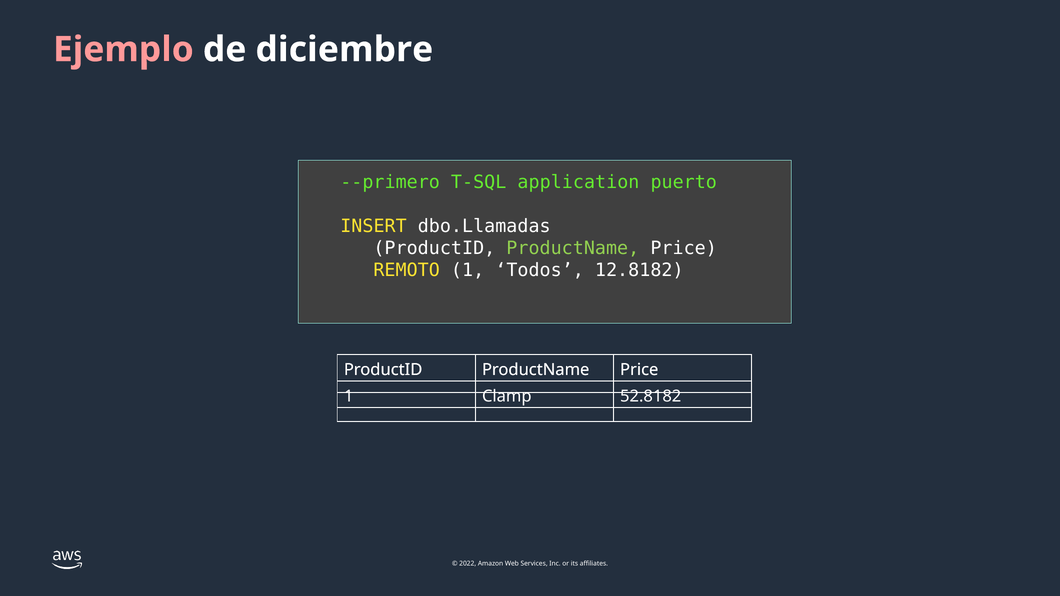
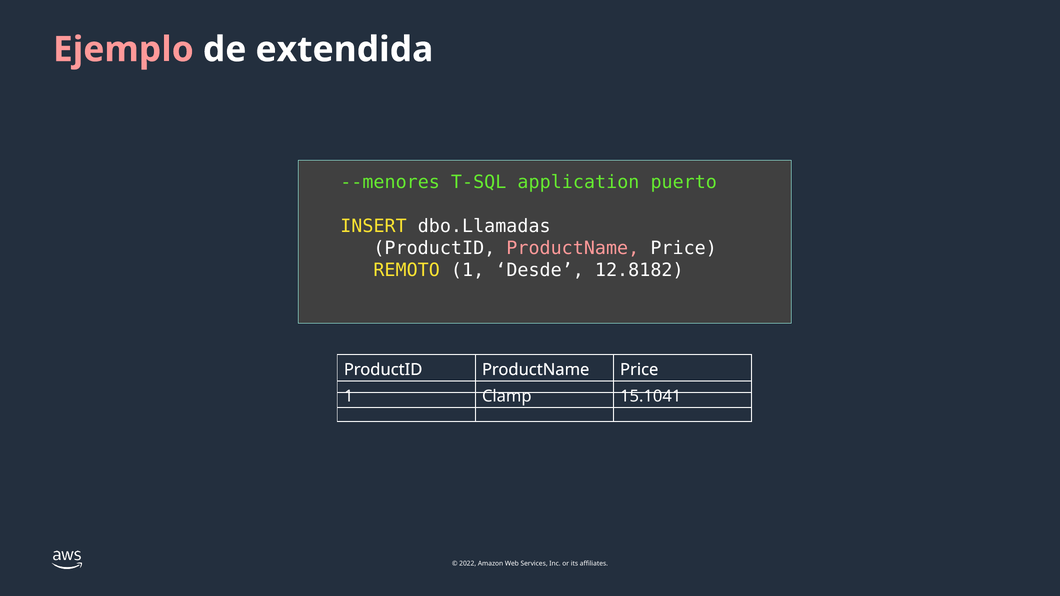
diciembre: diciembre -> extendida (344, 50)
--primero: --primero -> --menores (390, 182)
ProductName colour: light green -> pink (573, 248)
Todos: Todos -> Desde (540, 270)
52.8182: 52.8182 -> 15.1041 (651, 397)
